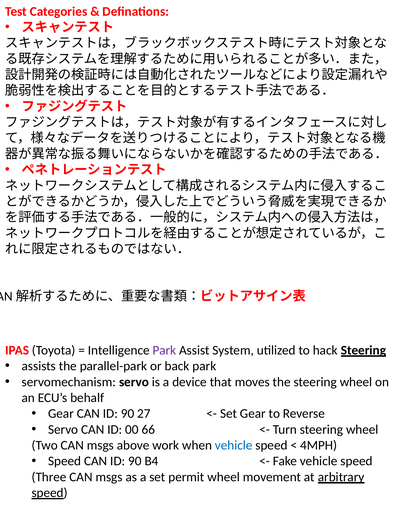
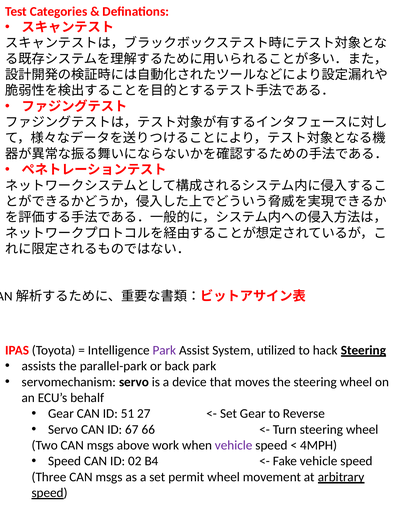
Gear CAN ID 90: 90 -> 51 (128, 414)
00: 00 -> 67 (132, 429)
vehicle colour: blue -> purple (234, 445)
Speed CAN ID 90: 90 -> 02 (135, 461)
